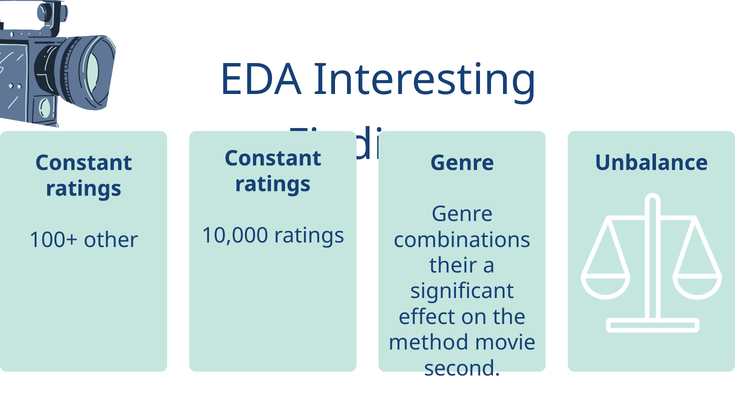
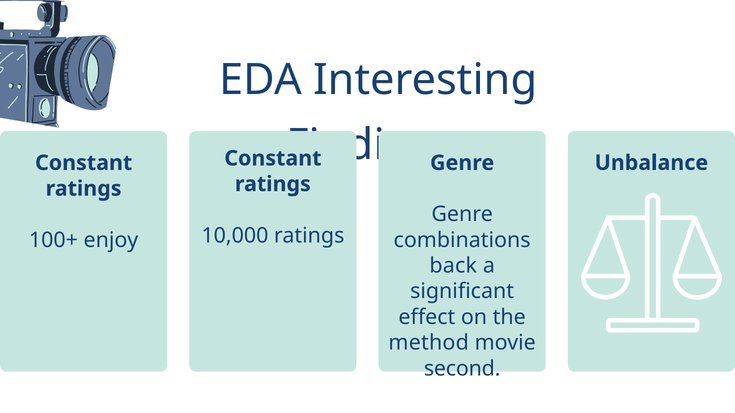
other: other -> enjoy (111, 240)
their: their -> back (453, 266)
